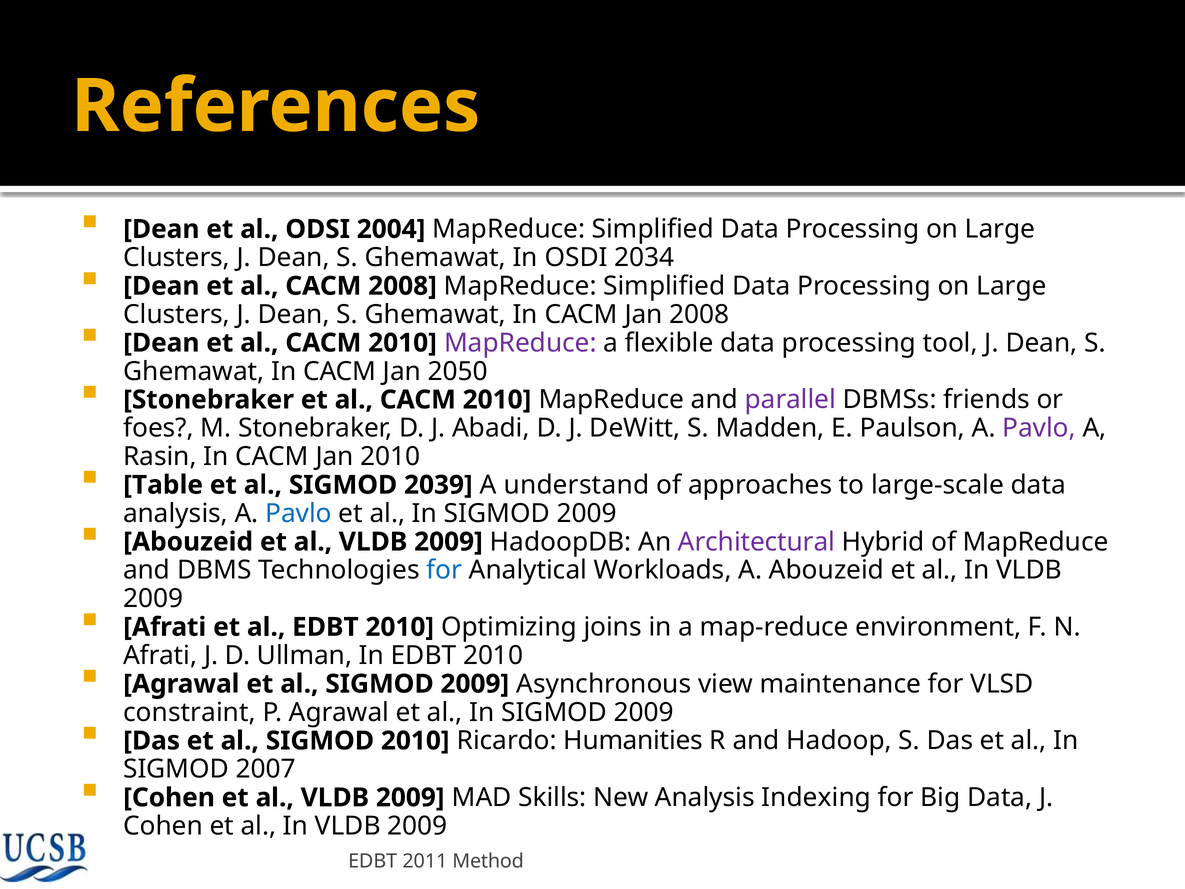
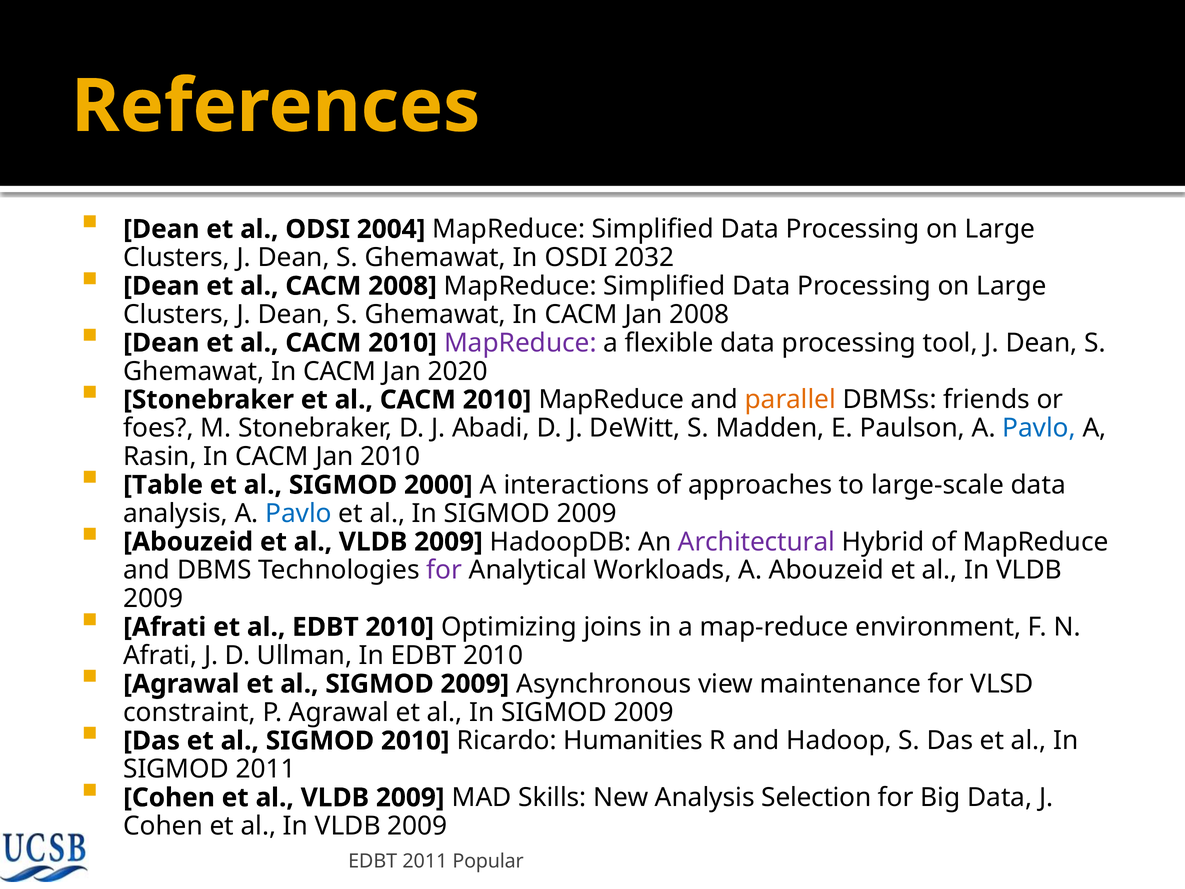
2034: 2034 -> 2032 (644, 258)
2050: 2050 -> 2020 (458, 371)
parallel colour: purple -> orange (790, 400)
Pavlo colour: purple -> blue (1039, 428)
2039: 2039 -> 2000 (438, 485)
understand: understand -> interactions (577, 485)
for colour: blue -> purple (444, 570)
SIGMOD 2007: 2007 -> 2011 (266, 769)
Indexing: Indexing -> Selection (816, 797)
Method: Method -> Popular (488, 861)
